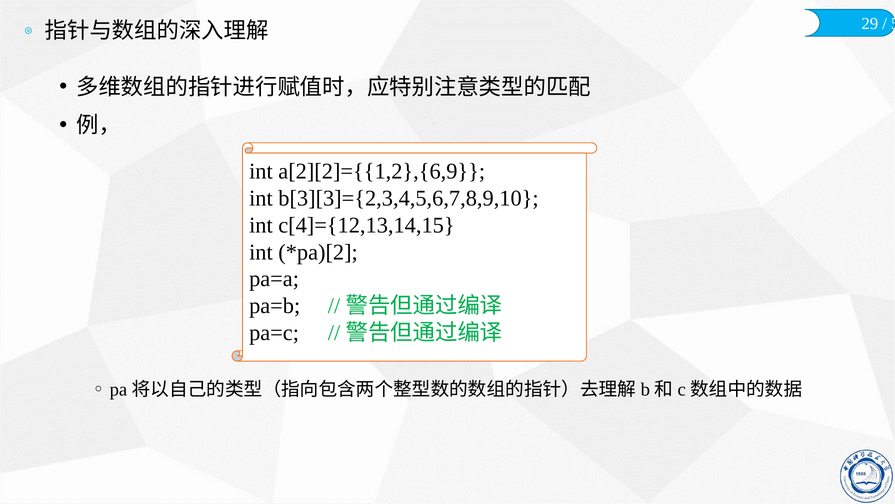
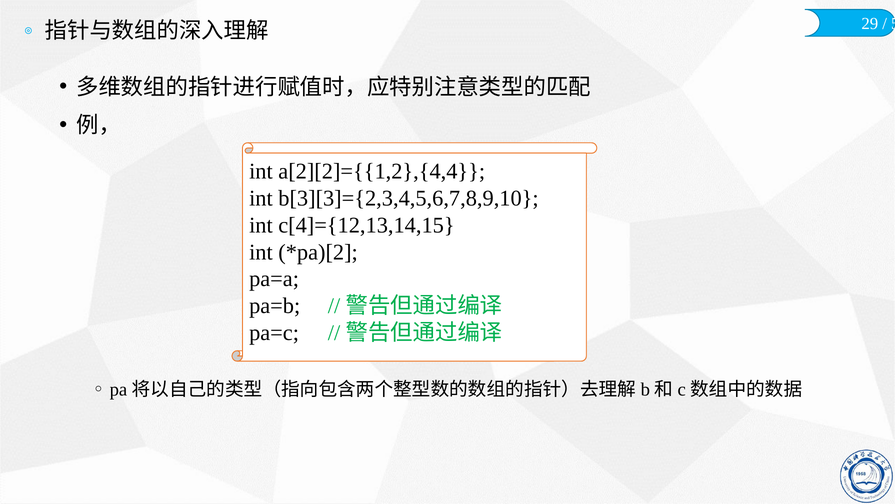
a[2][2]={{1,2},{6,9: a[2][2]={{1,2},{6,9 -> a[2][2]={{1,2},{4,4 (382, 171)
